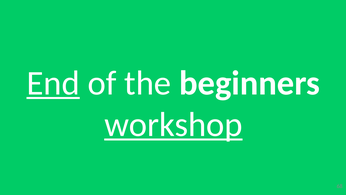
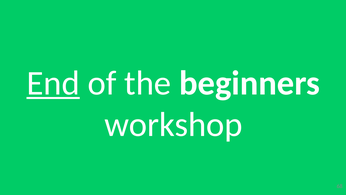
workshop underline: present -> none (173, 124)
